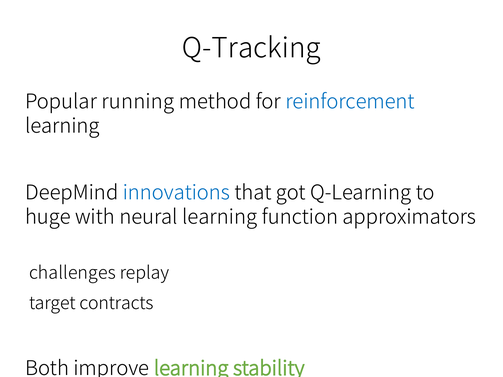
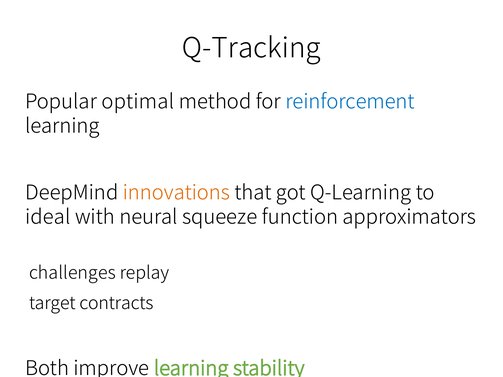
running: running -> optimal (138, 102)
innovations colour: blue -> orange (176, 193)
huge: huge -> ideal (48, 217)
neural learning: learning -> squeeze (220, 217)
